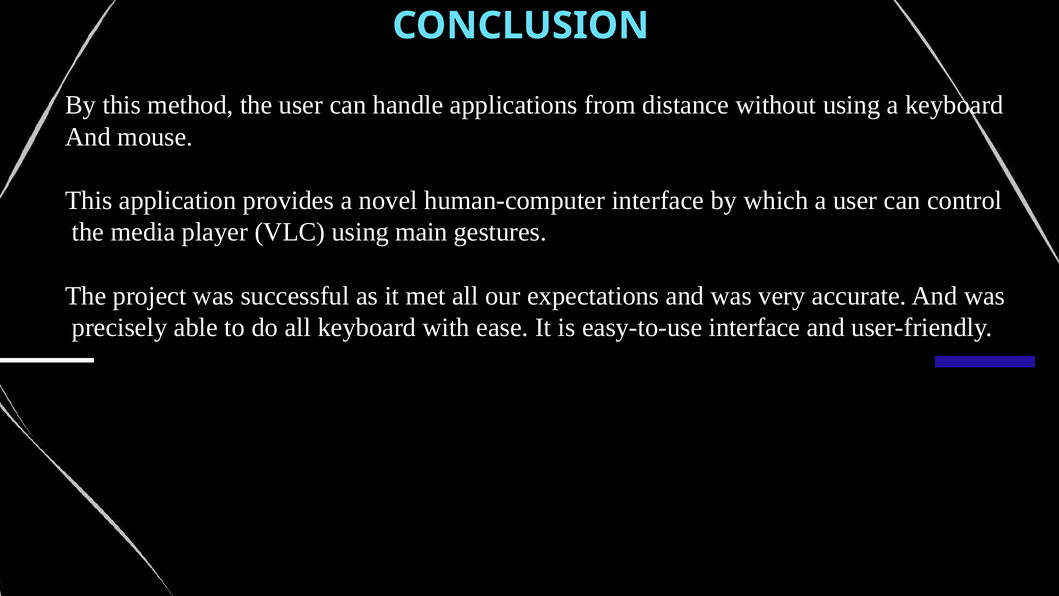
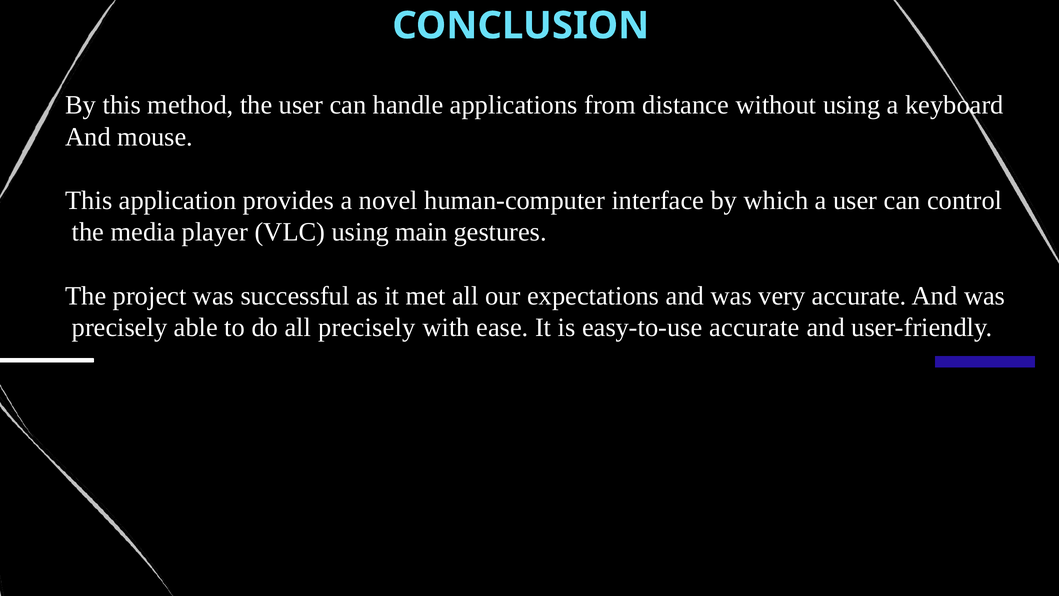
all keyboard: keyboard -> precisely (367, 327)
easy-to-use interface: interface -> accurate (754, 327)
